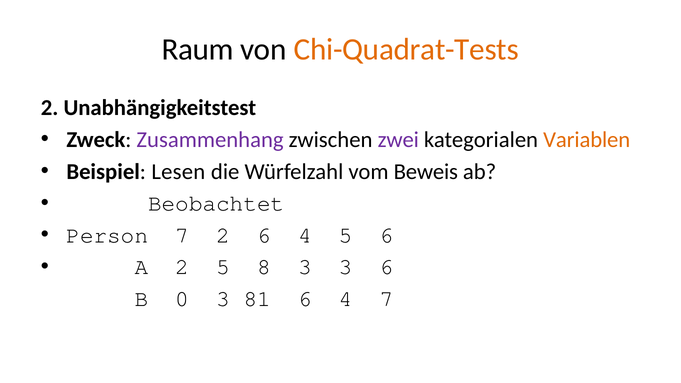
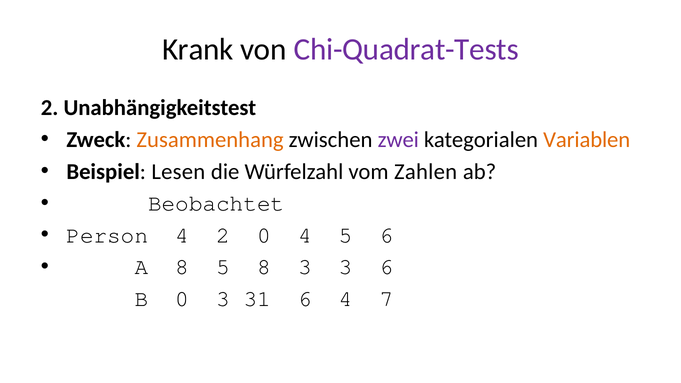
Raum: Raum -> Krank (198, 49)
Chi-Quadrat-Tests colour: orange -> purple (406, 49)
Zusammenhang colour: purple -> orange (210, 140)
Beweis: Beweis -> Zahlen (426, 172)
Person 7: 7 -> 4 (182, 235)
2 6: 6 -> 0 (264, 235)
A 2: 2 -> 8 (182, 267)
81: 81 -> 31 (257, 299)
